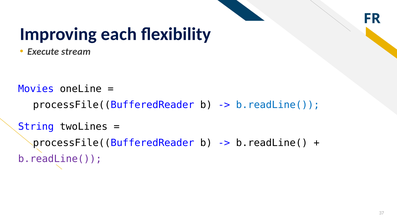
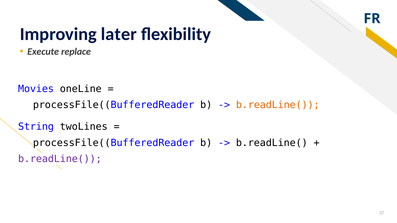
each: each -> later (119, 34)
stream: stream -> replace (76, 52)
b.readLine( colour: blue -> orange (278, 105)
